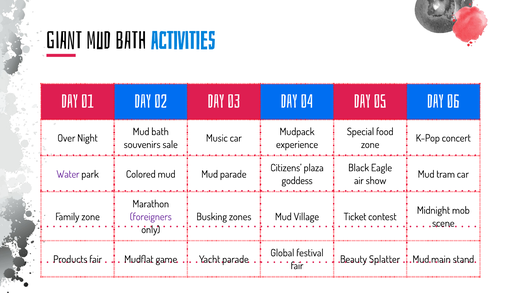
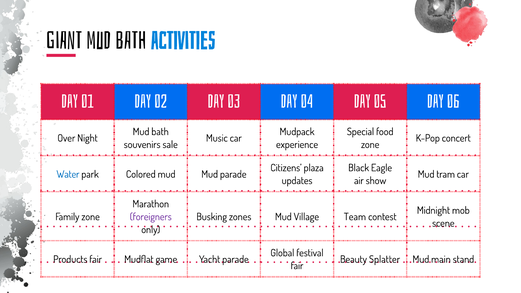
Water colour: purple -> blue (68, 174)
goddess: goddess -> updates (297, 181)
Ticket: Ticket -> Team (355, 217)
